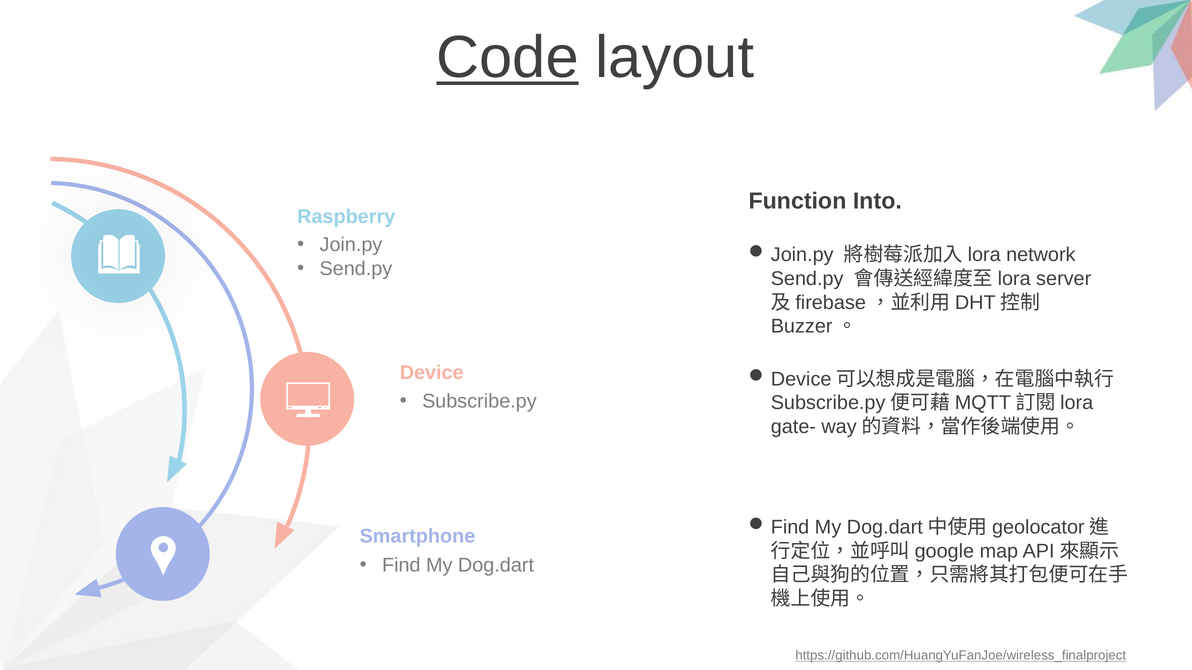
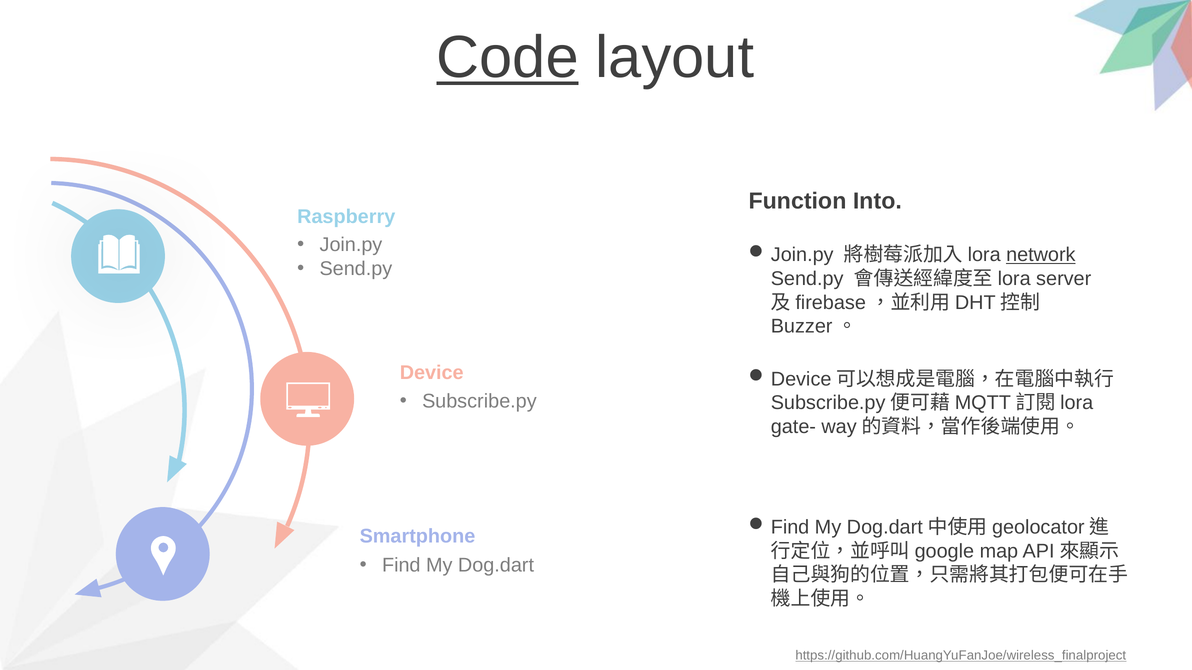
network underline: none -> present (1041, 255)
